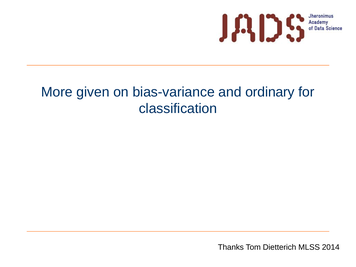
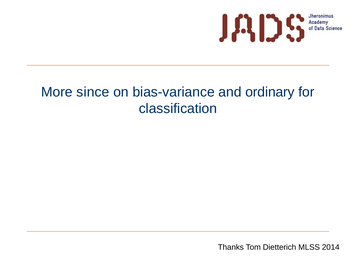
given: given -> since (93, 92)
